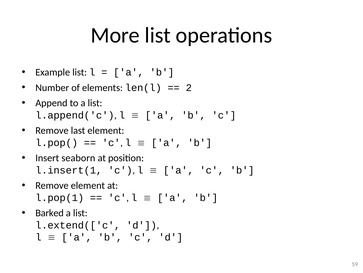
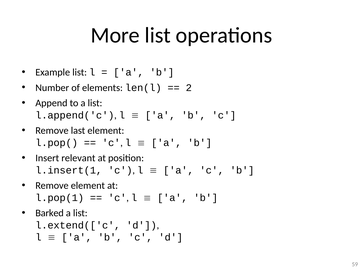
seaborn: seaborn -> relevant (78, 158)
